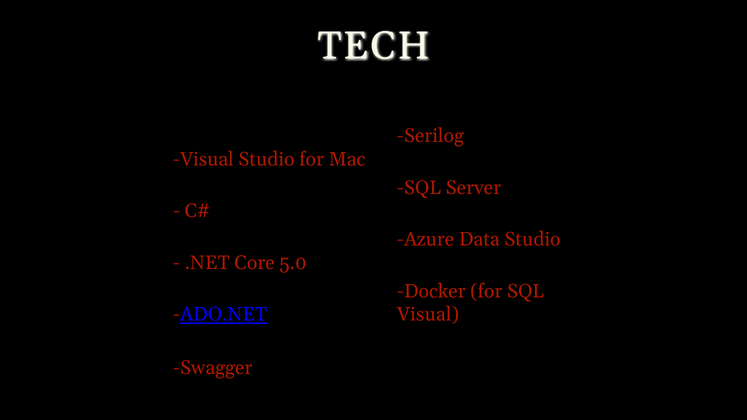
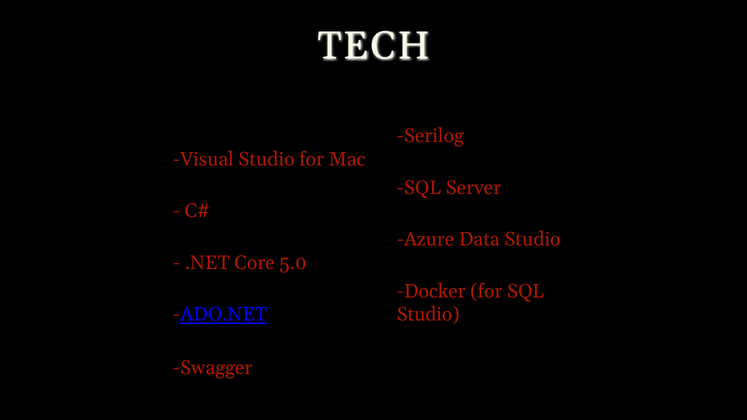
Visual: Visual -> Studio (428, 315)
